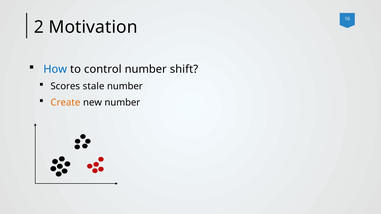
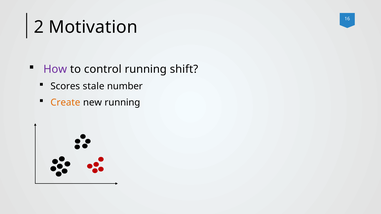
How colour: blue -> purple (55, 69)
control number: number -> running (146, 69)
new number: number -> running (122, 103)
